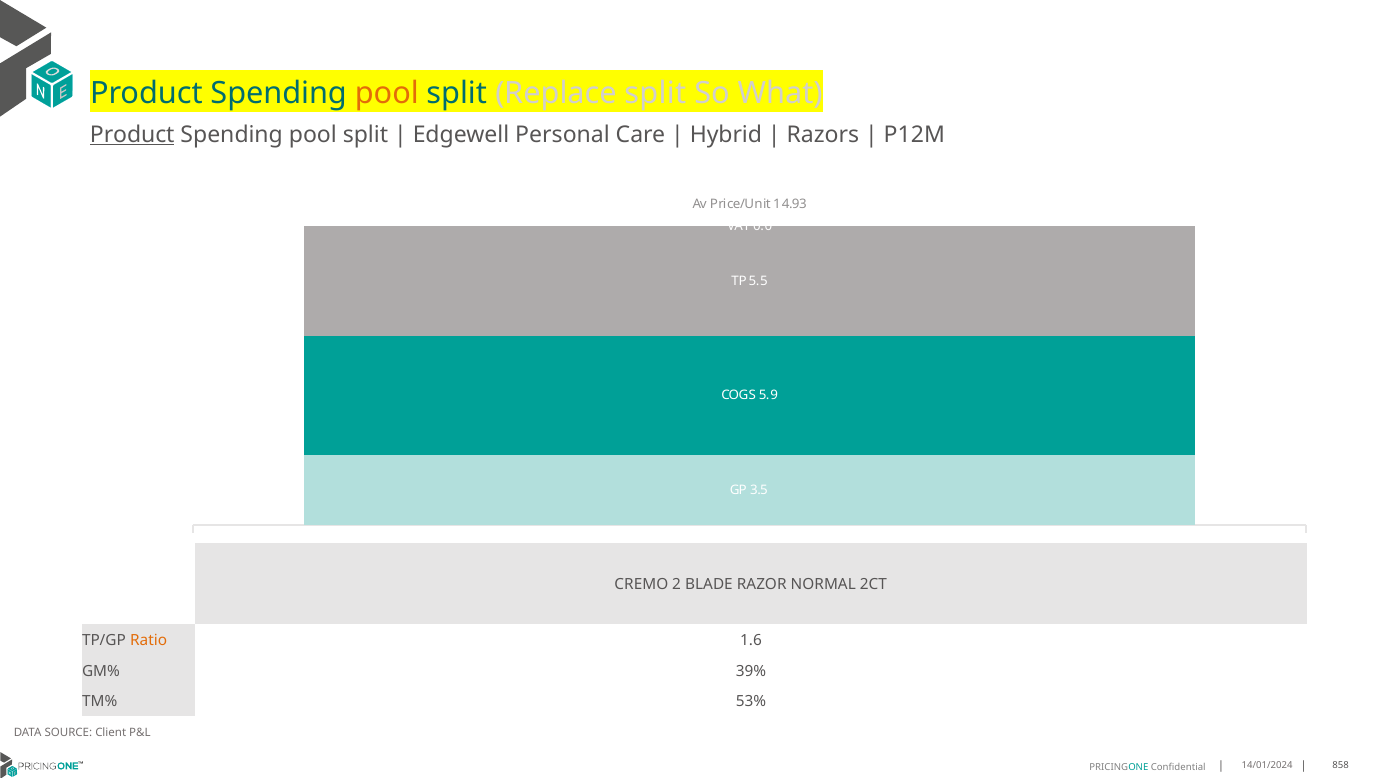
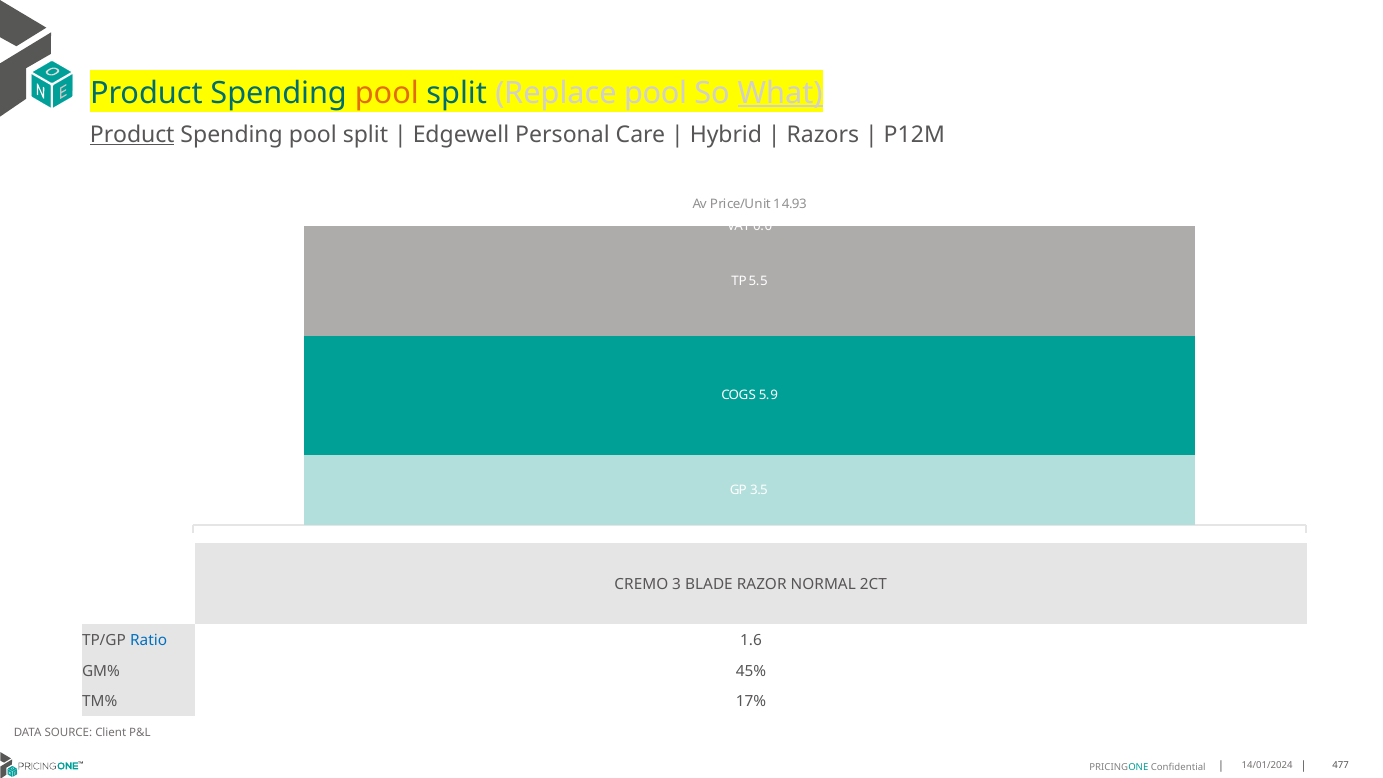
Replace split: split -> pool (656, 93)
What underline: none -> present (780, 93)
2: 2 -> 3 (677, 585)
Ratio colour: orange -> blue (149, 640)
39%: 39% -> 45% (751, 671)
53%: 53% -> 17% (751, 702)
858: 858 -> 477 (1341, 765)
